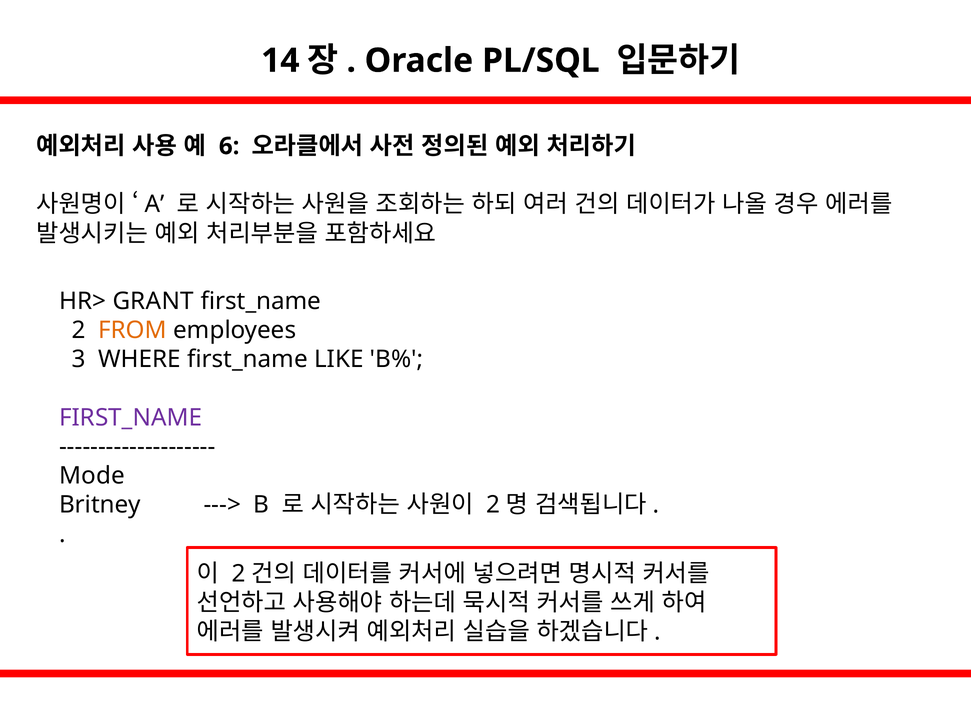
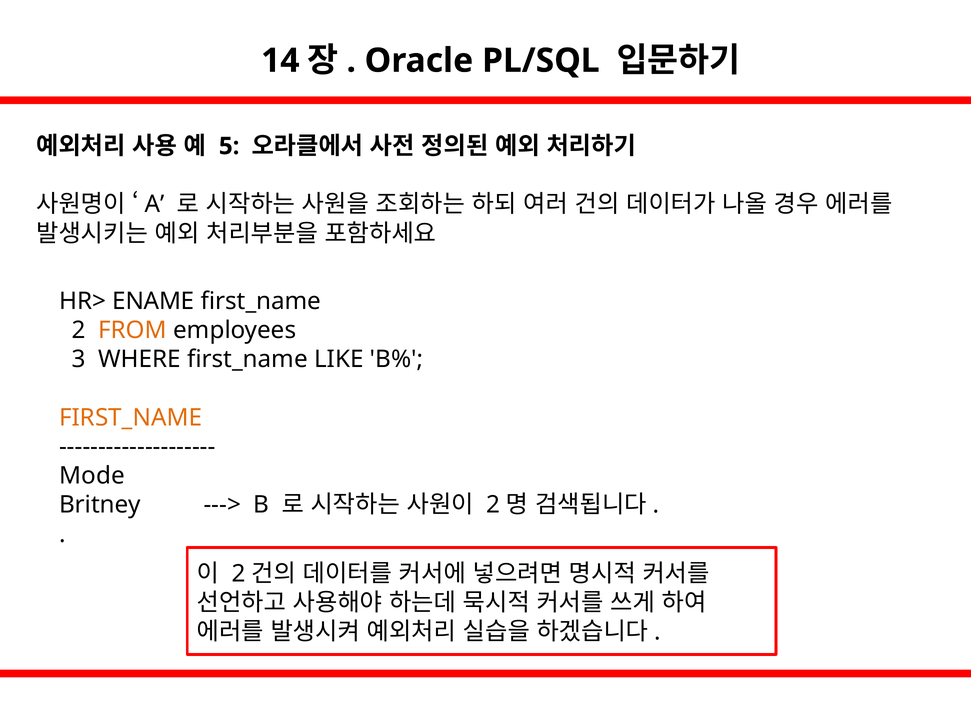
6: 6 -> 5 (229, 146)
GRANT: GRANT -> ENAME (153, 301)
FIRST_NAME colour: purple -> orange (131, 418)
